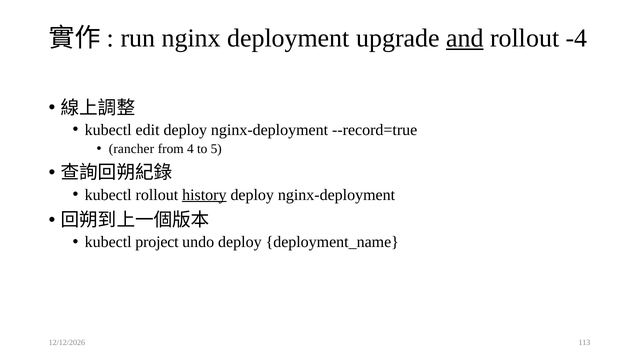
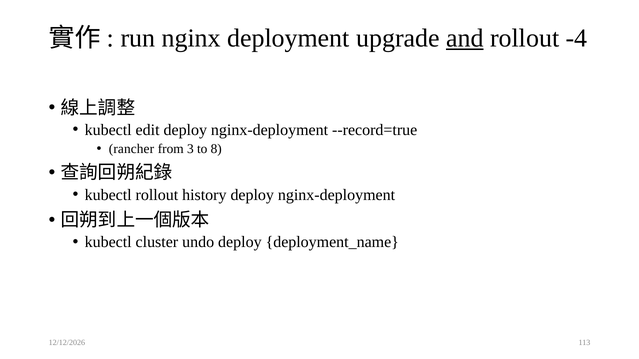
4: 4 -> 3 (190, 149)
5: 5 -> 8 (216, 149)
history underline: present -> none (204, 195)
project: project -> cluster (157, 242)
